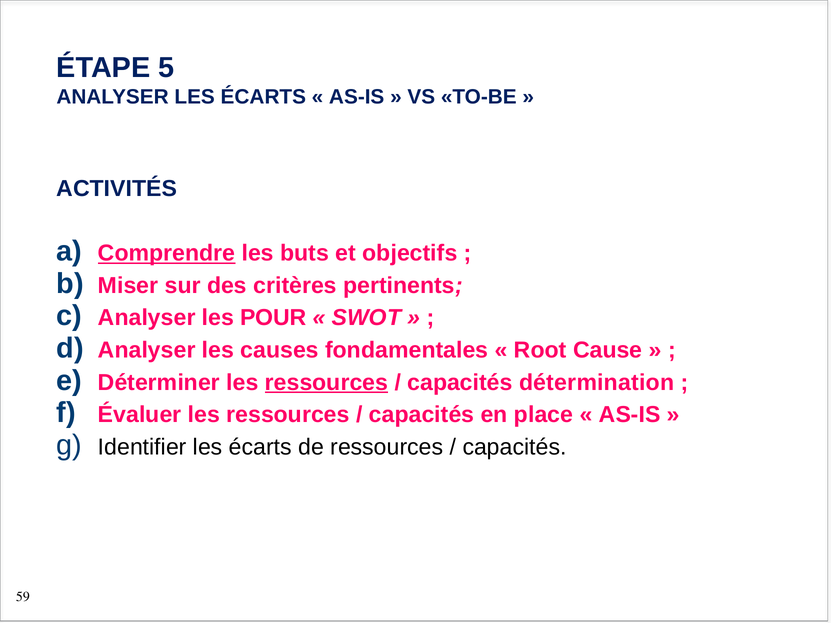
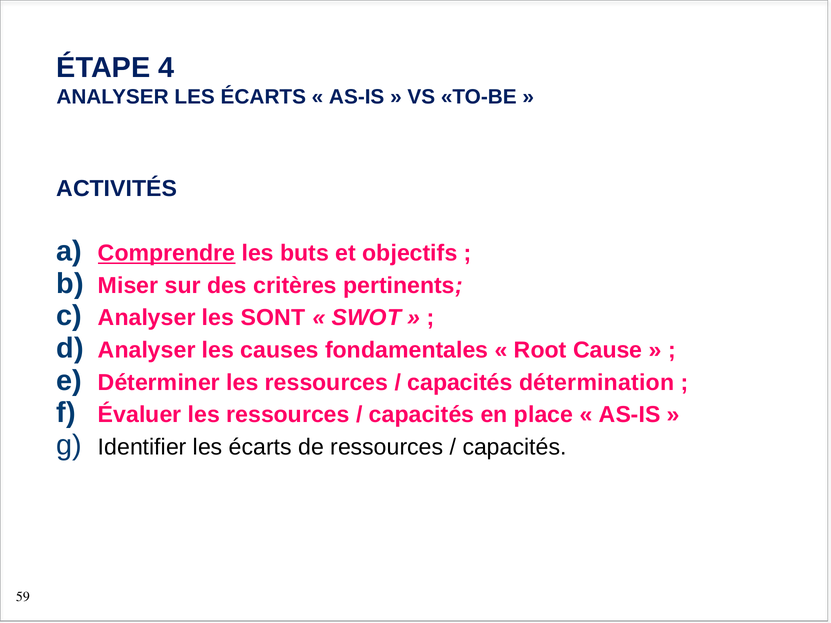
5: 5 -> 4 (166, 68)
POUR: POUR -> SONT (273, 318)
ressources underline: present -> none (326, 383)
